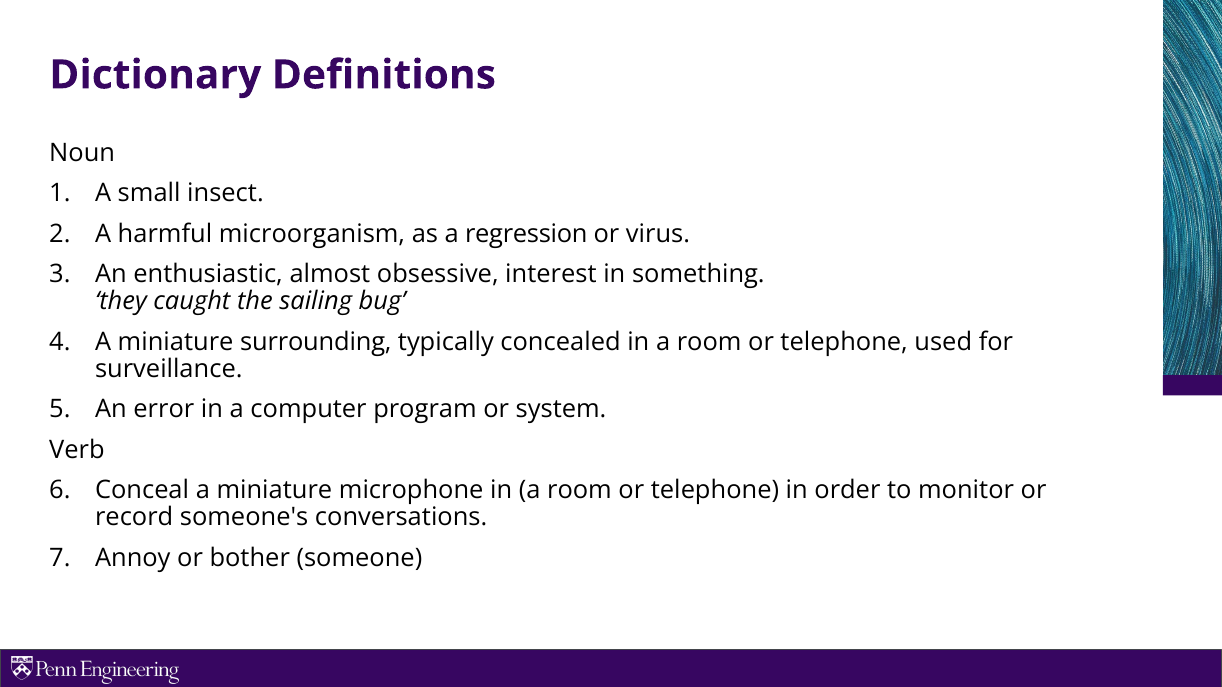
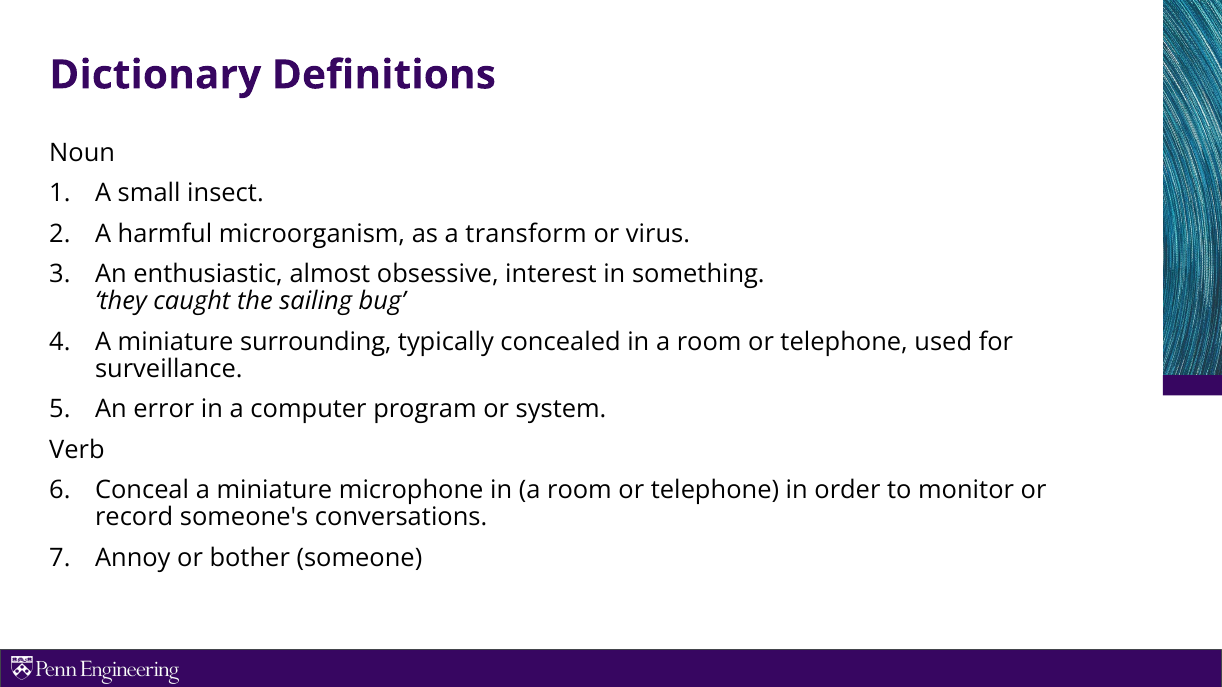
regression: regression -> transform (526, 234)
